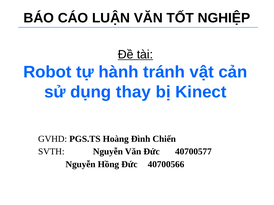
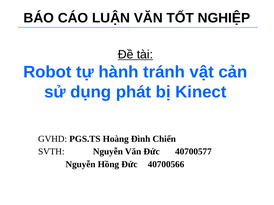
thay: thay -> phát (133, 92)
